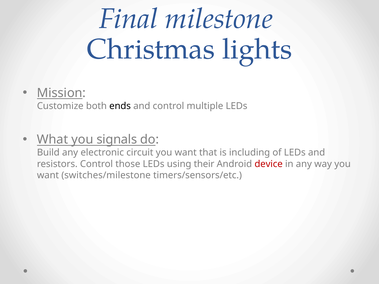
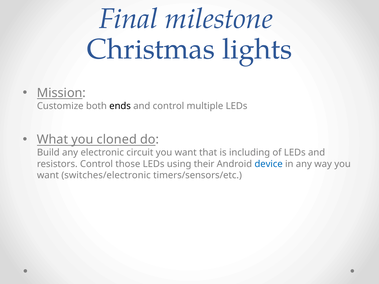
signals: signals -> cloned (117, 140)
device colour: red -> blue (269, 164)
switches/milestone: switches/milestone -> switches/electronic (106, 175)
